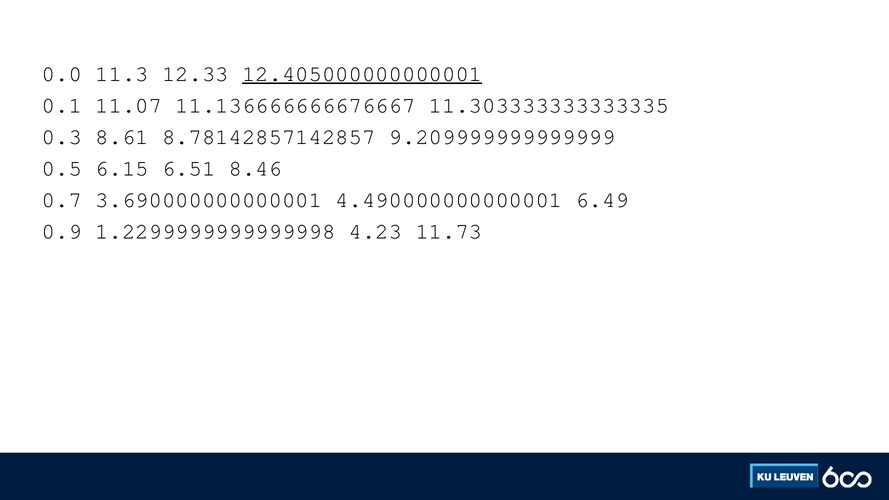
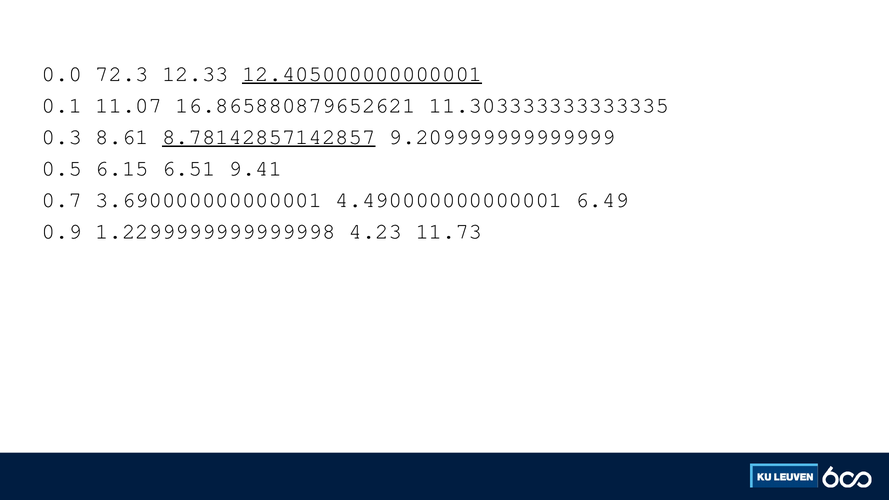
11.3: 11.3 -> 72.3 (122, 74)
11.136666666676667: 11.136666666676667 -> 16.865880879652621 (295, 105)
8.78142857142857 underline: none -> present (269, 137)
8.46: 8.46 -> 9.41 (255, 168)
